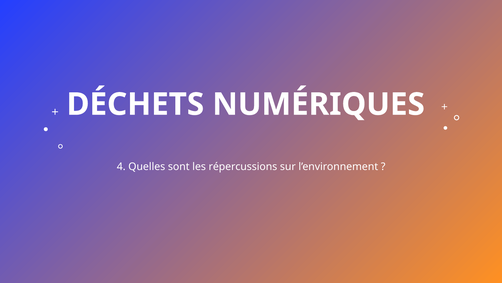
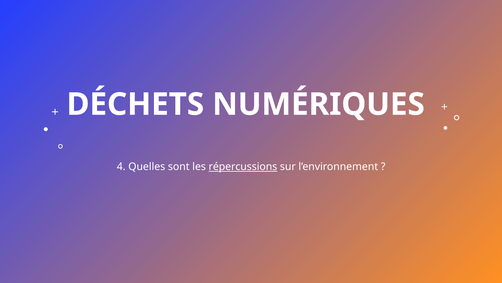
répercussions underline: none -> present (243, 166)
